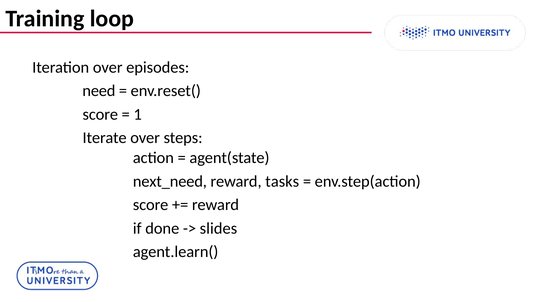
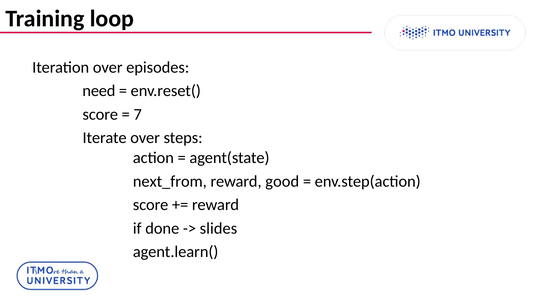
1: 1 -> 7 (138, 114)
next_need: next_need -> next_from (170, 181)
tasks: tasks -> good (282, 181)
